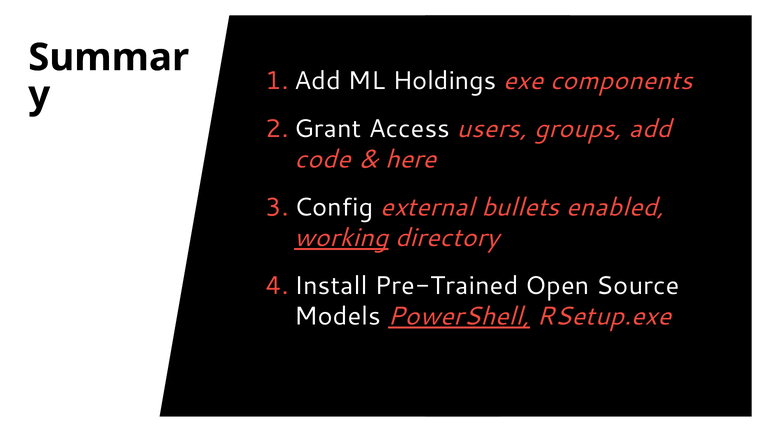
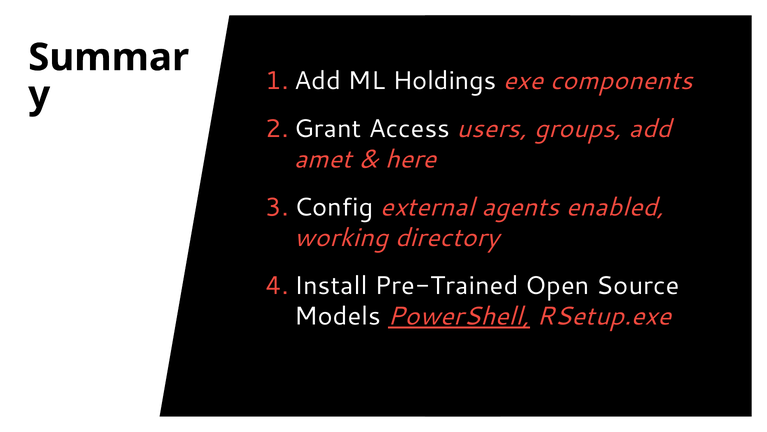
code: code -> amet (323, 159)
bullets: bullets -> agents (520, 207)
working underline: present -> none (341, 238)
